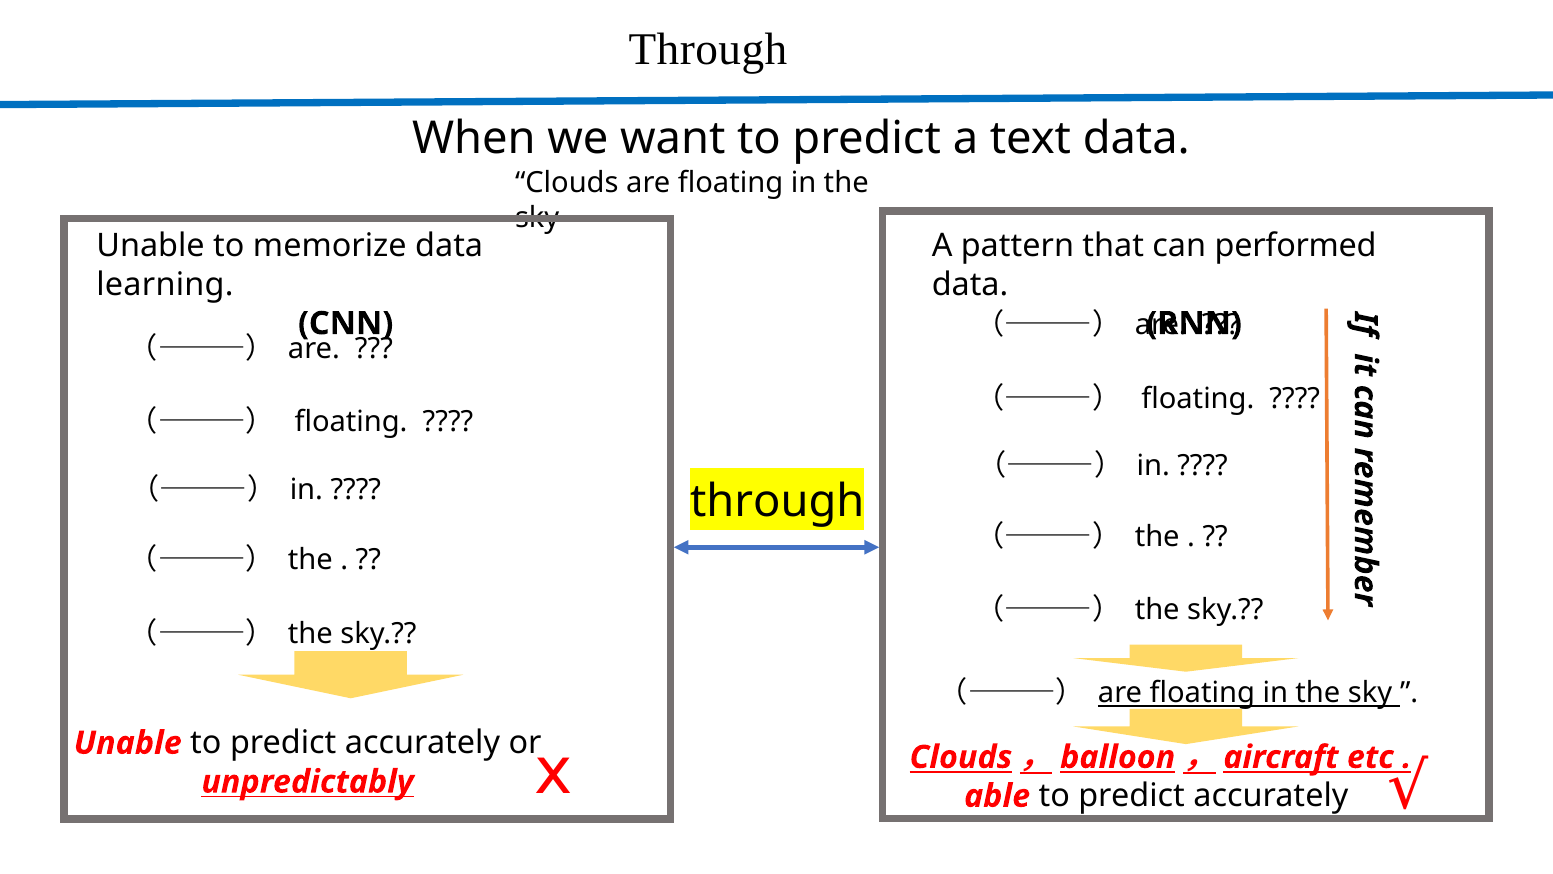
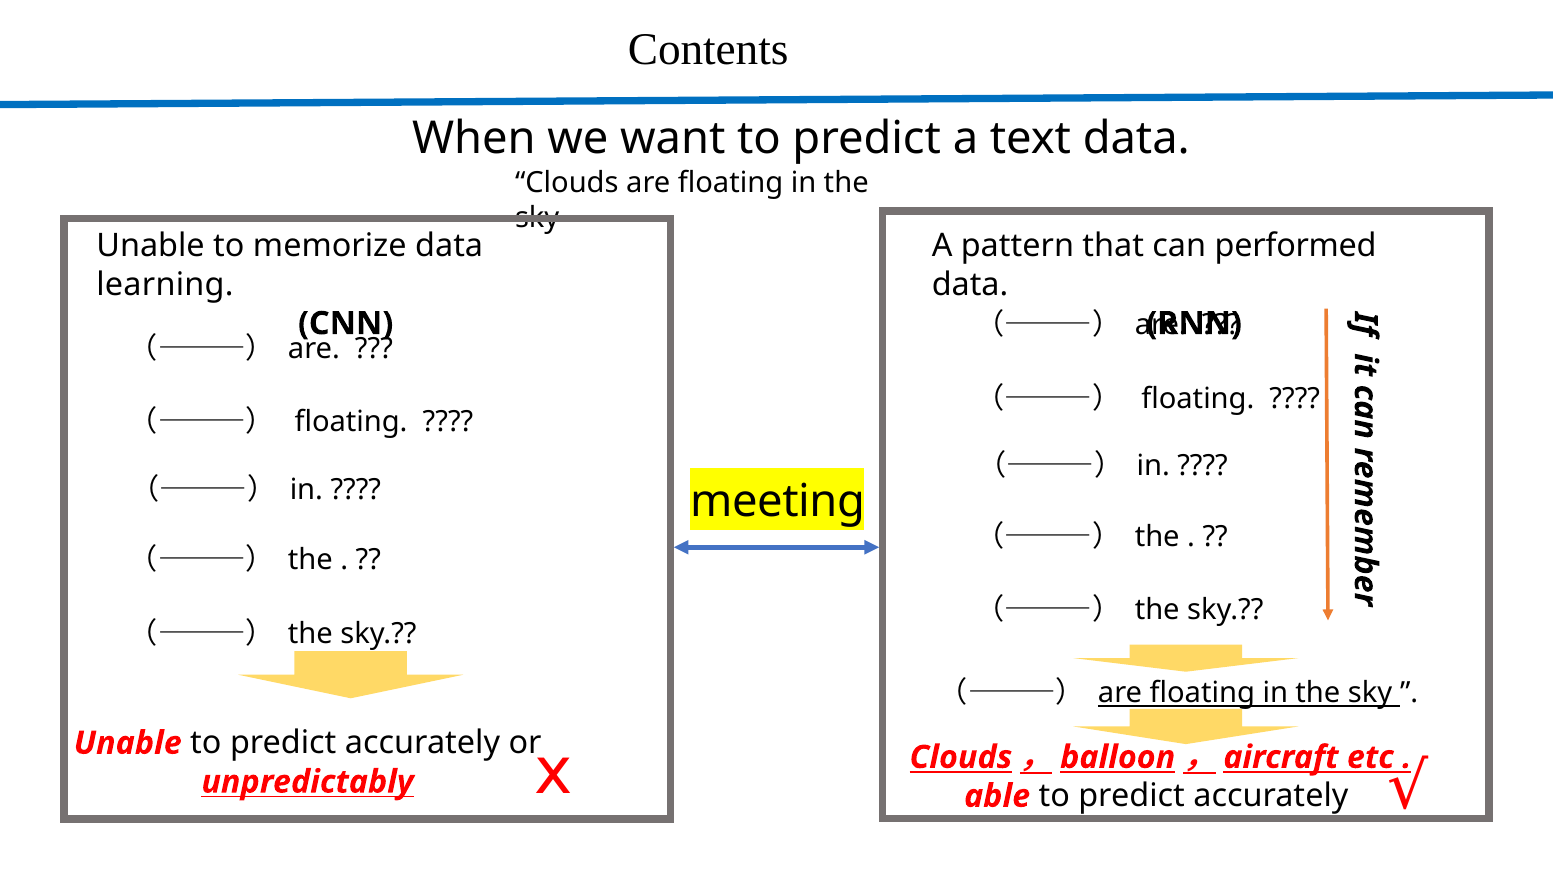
Through: Through -> Contents (708, 49)
through: through -> meeting (777, 502)
